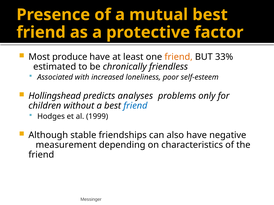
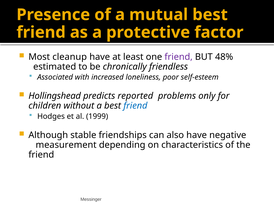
produce: produce -> cleanup (70, 57)
friend colour: orange -> purple (179, 57)
33%: 33% -> 48% (224, 57)
analyses: analyses -> reported (135, 96)
